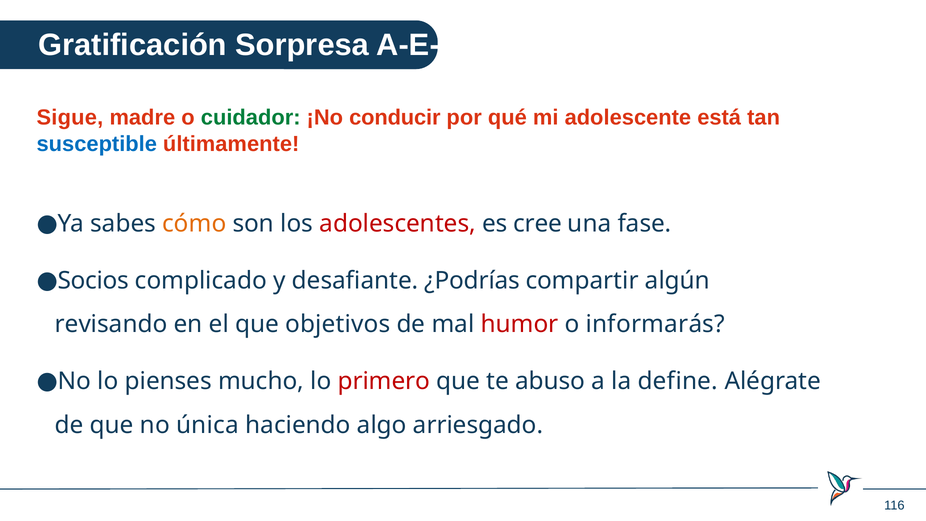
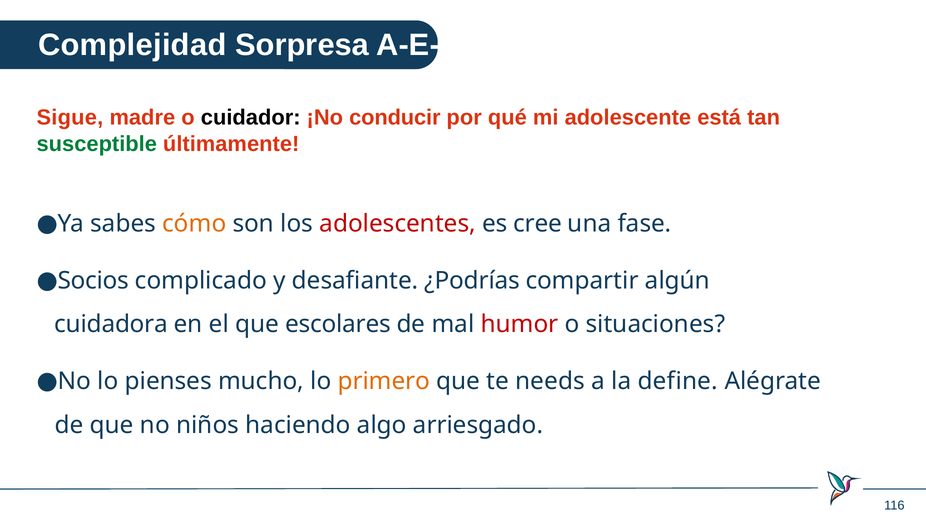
Gratificación: Gratificación -> Complejidad (132, 45)
cuidador colour: green -> black (251, 118)
susceptible colour: blue -> green (97, 144)
revisando: revisando -> cuidadora (111, 324)
objetivos: objetivos -> escolares (338, 324)
informarás: informarás -> situaciones (655, 324)
primero colour: red -> orange (384, 381)
abuso: abuso -> needs (550, 381)
única: única -> niños (208, 425)
